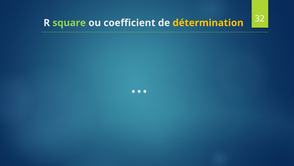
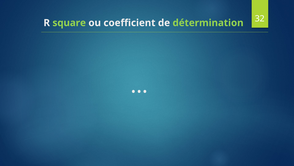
détermination colour: yellow -> light green (208, 23)
